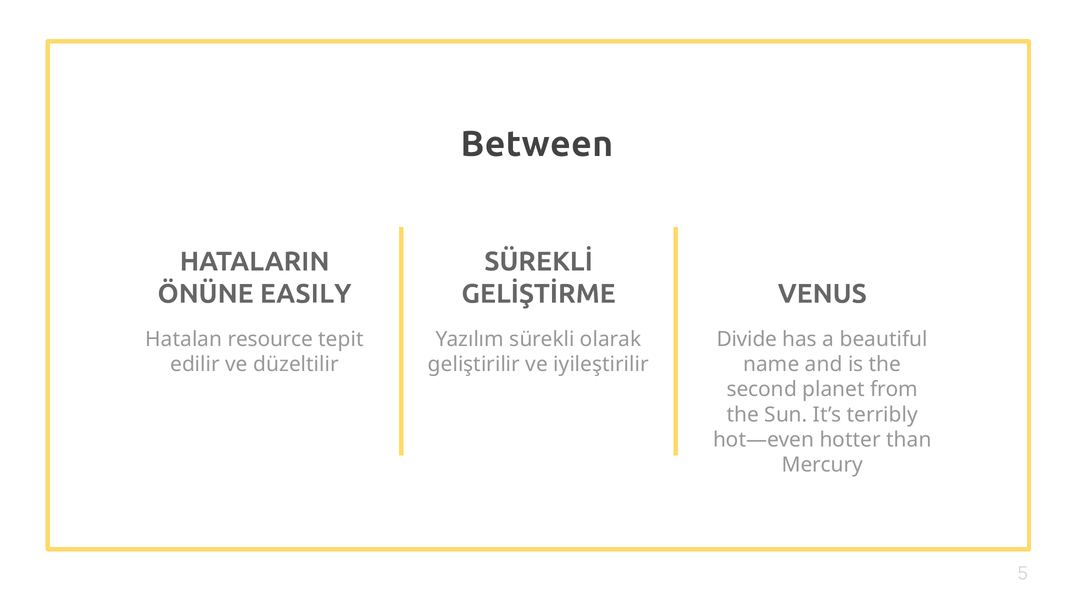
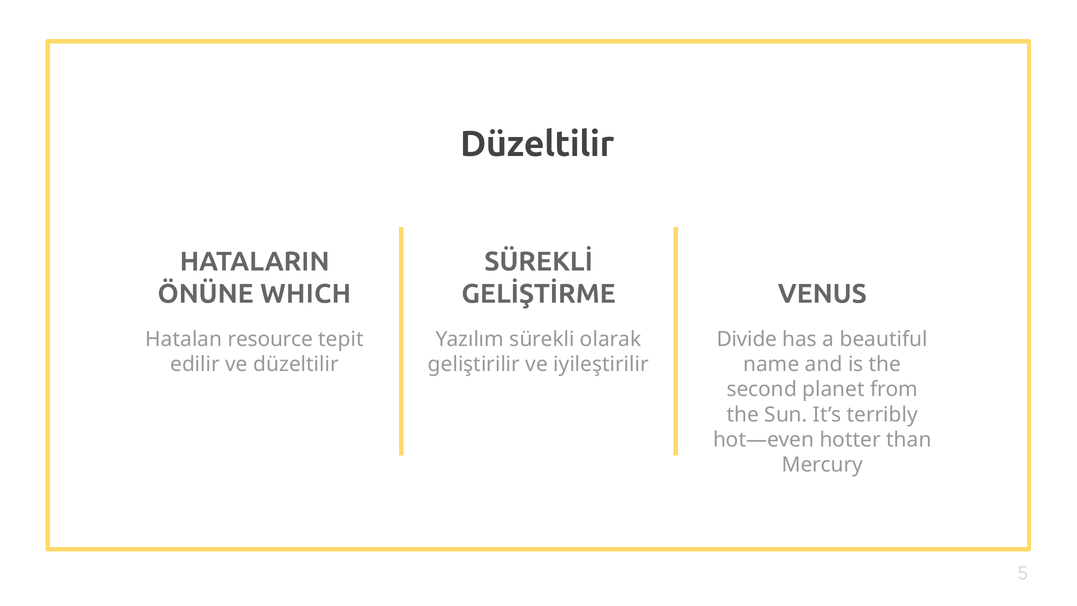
Between: Between -> Düzeltilir (537, 144)
EASILY: EASILY -> WHICH (306, 294)
